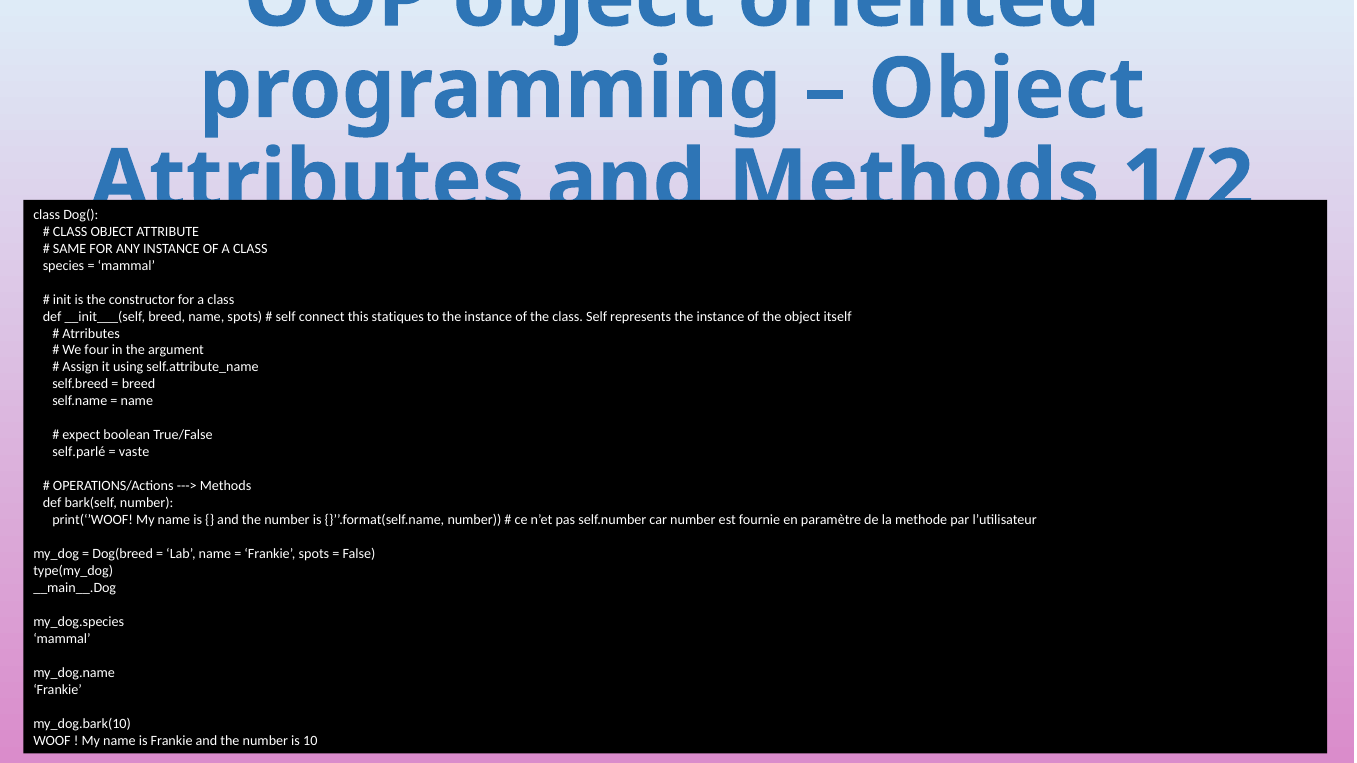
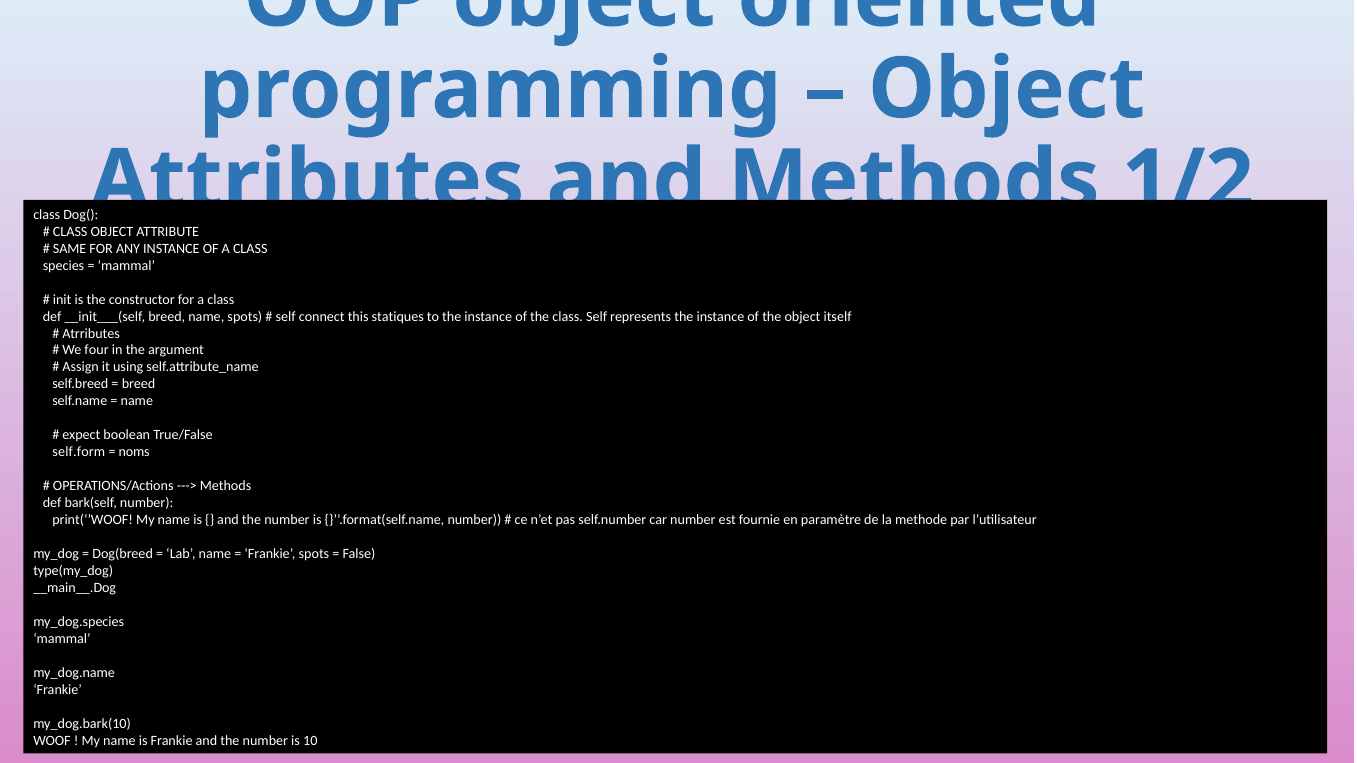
self.parlé: self.parlé -> self.form (79, 452)
vaste: vaste -> noms (134, 452)
